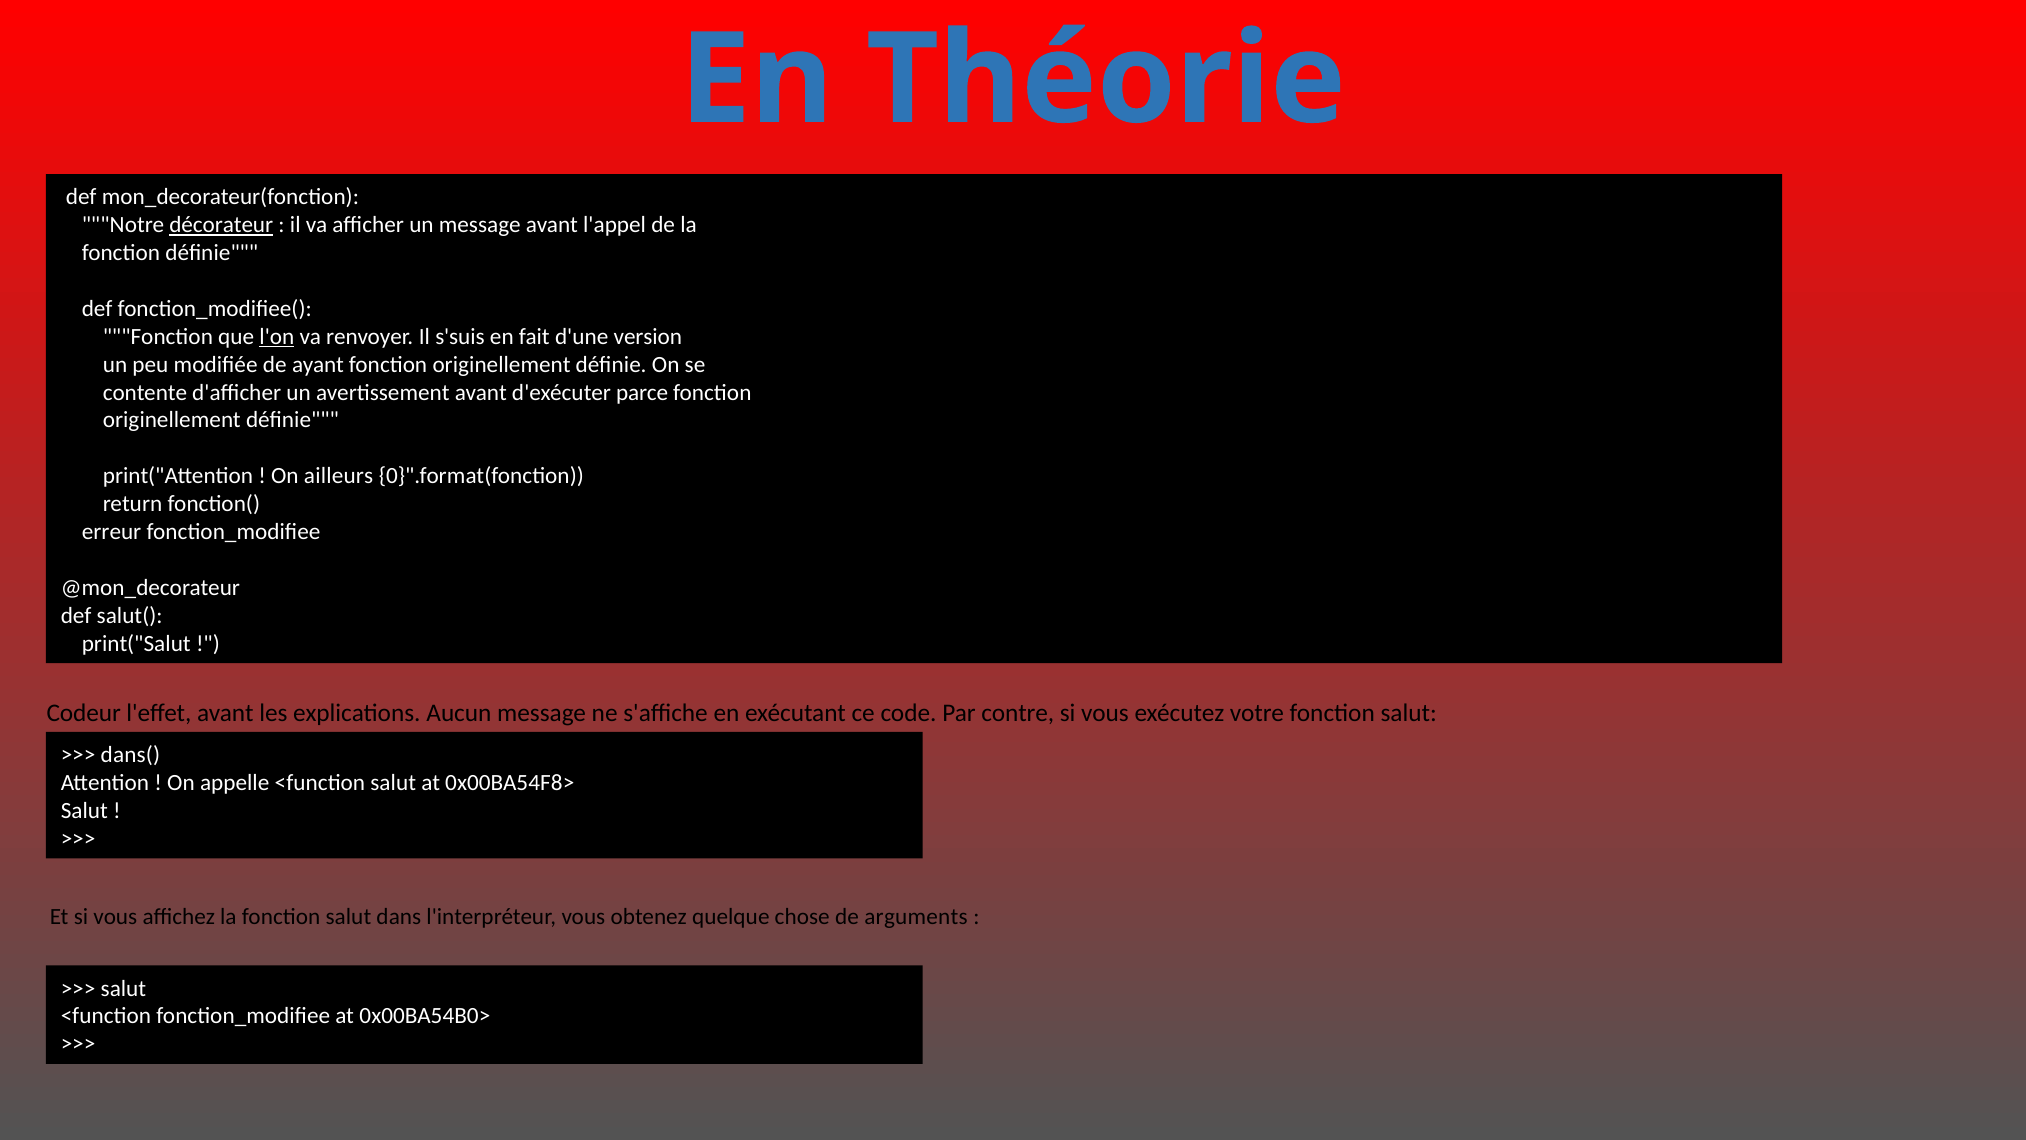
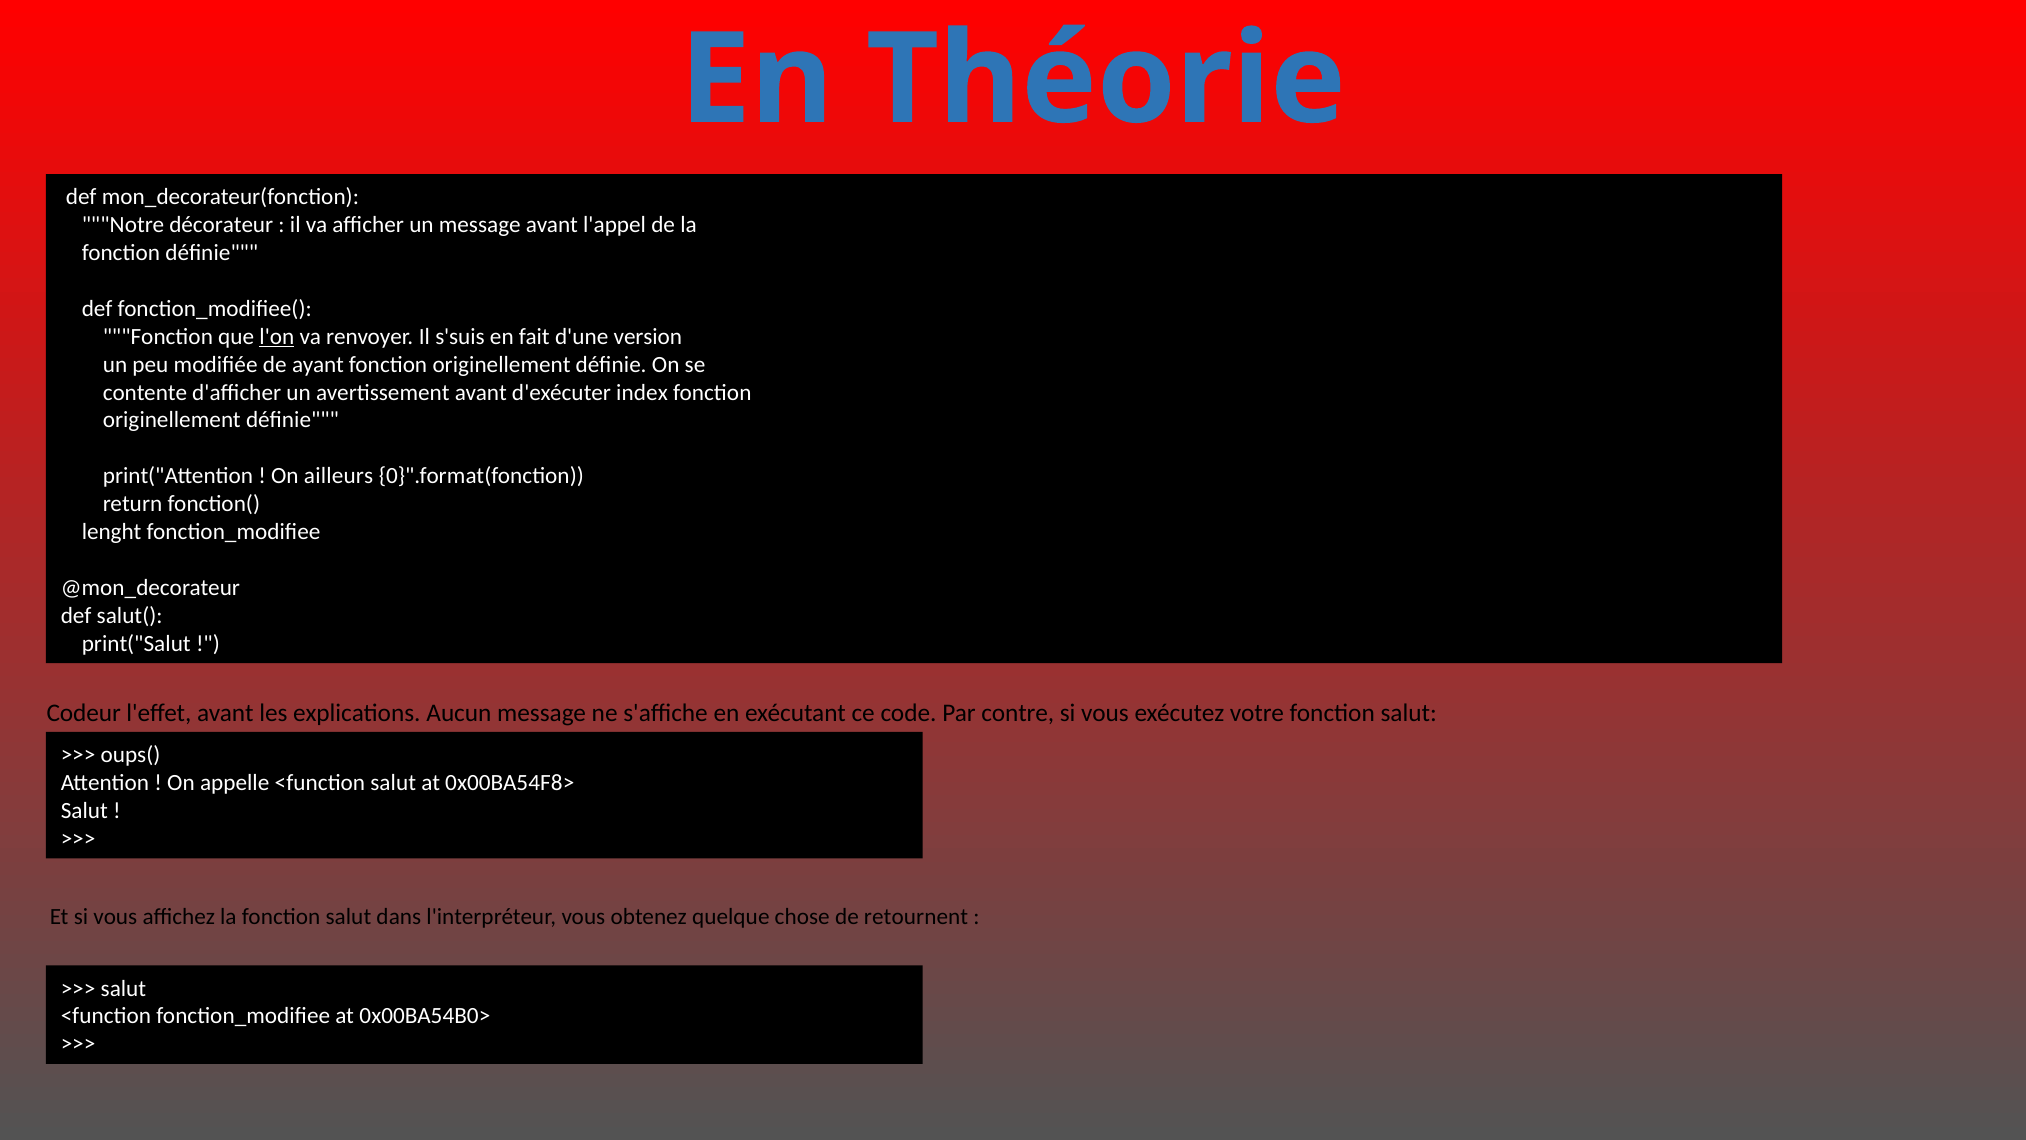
décorateur underline: present -> none (221, 225)
parce: parce -> index (642, 392)
erreur: erreur -> lenght (112, 532)
dans(: dans( -> oups( (131, 755)
arguments: arguments -> retournent (916, 917)
